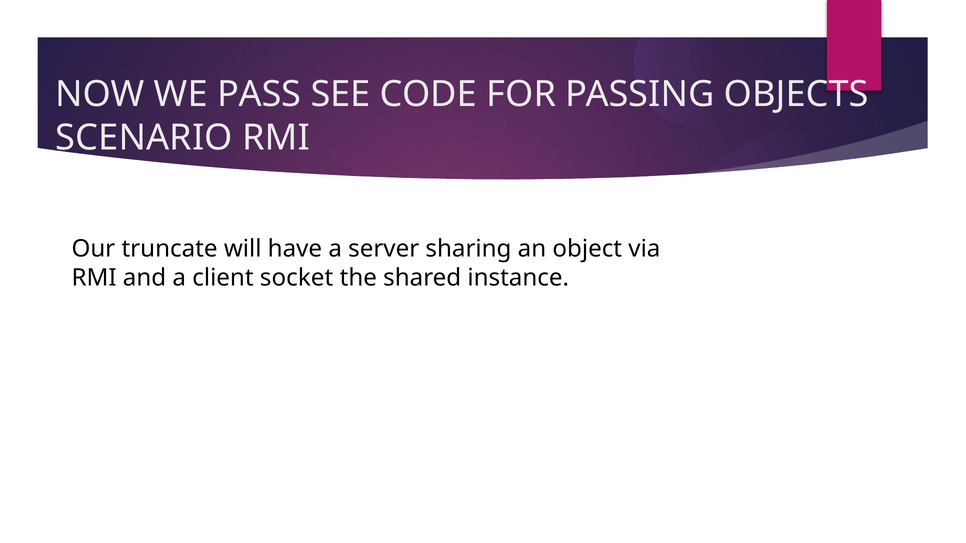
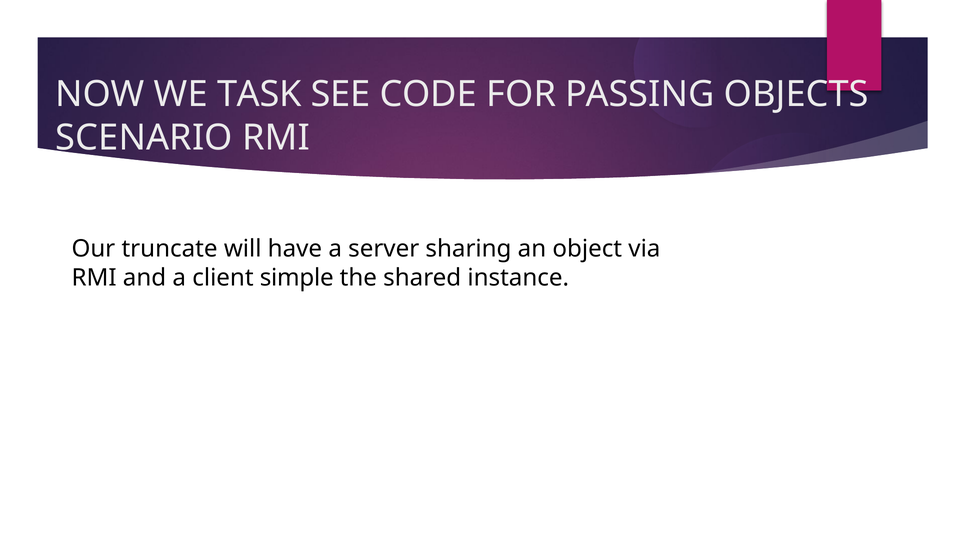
PASS: PASS -> TASK (259, 94)
socket: socket -> simple (297, 278)
